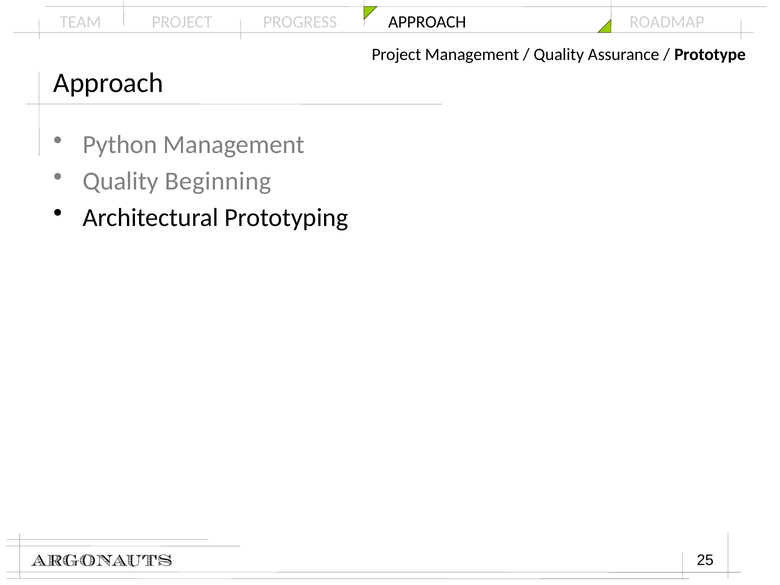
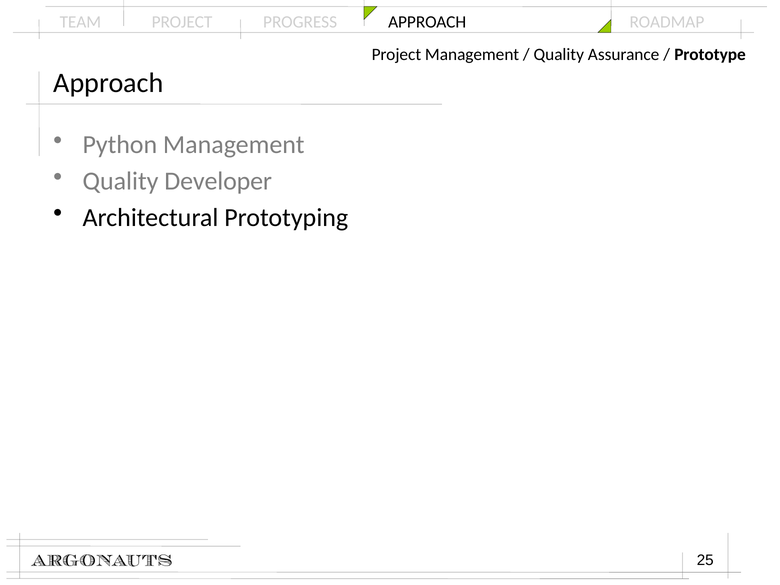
Beginning: Beginning -> Developer (218, 181)
